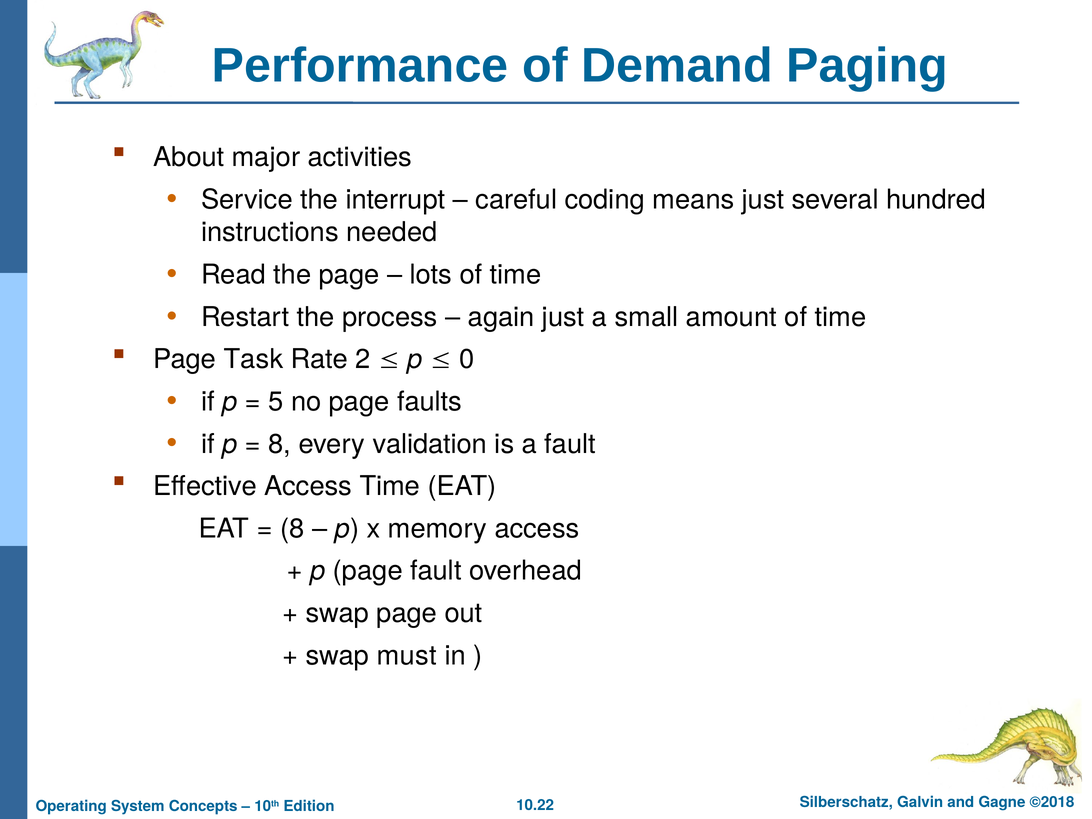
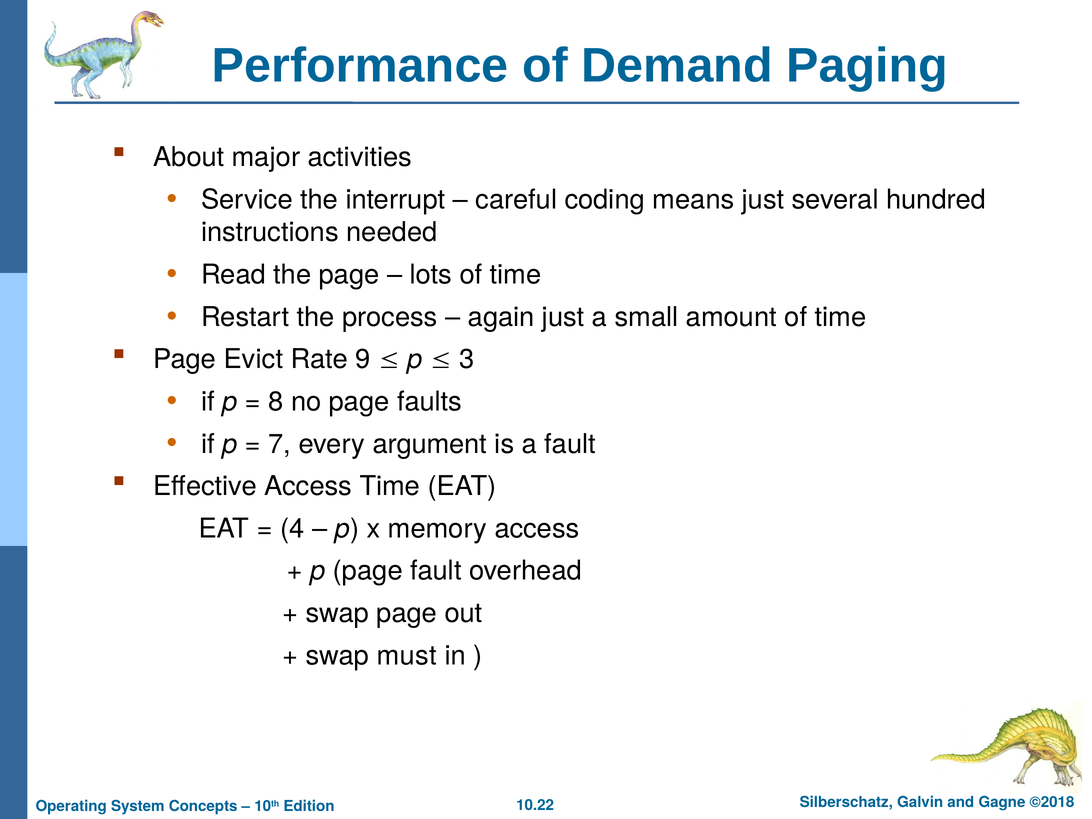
Task: Task -> Evict (253, 359)
2: 2 -> 9 (363, 359)
0: 0 -> 3 (467, 359)
5: 5 -> 8 (276, 402)
8: 8 -> 7 (280, 444)
validation: validation -> argument (430, 444)
8: 8 -> 4 (292, 529)
